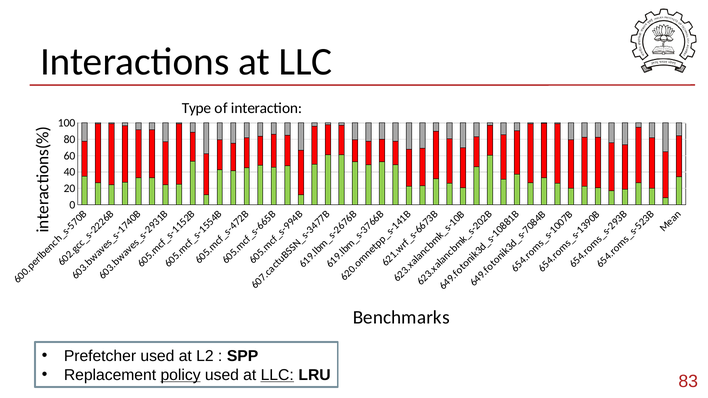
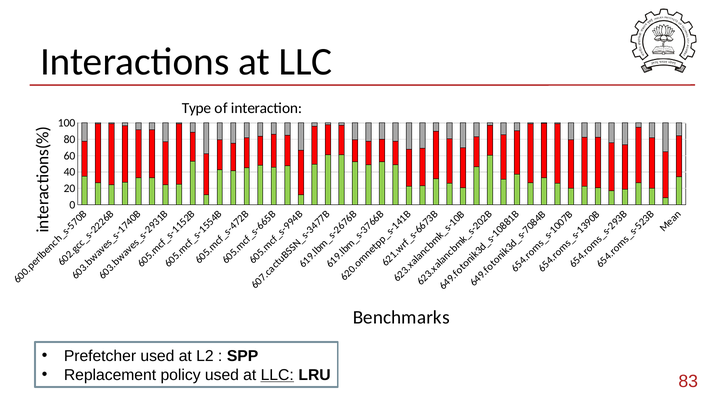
policy underline: present -> none (181, 375)
